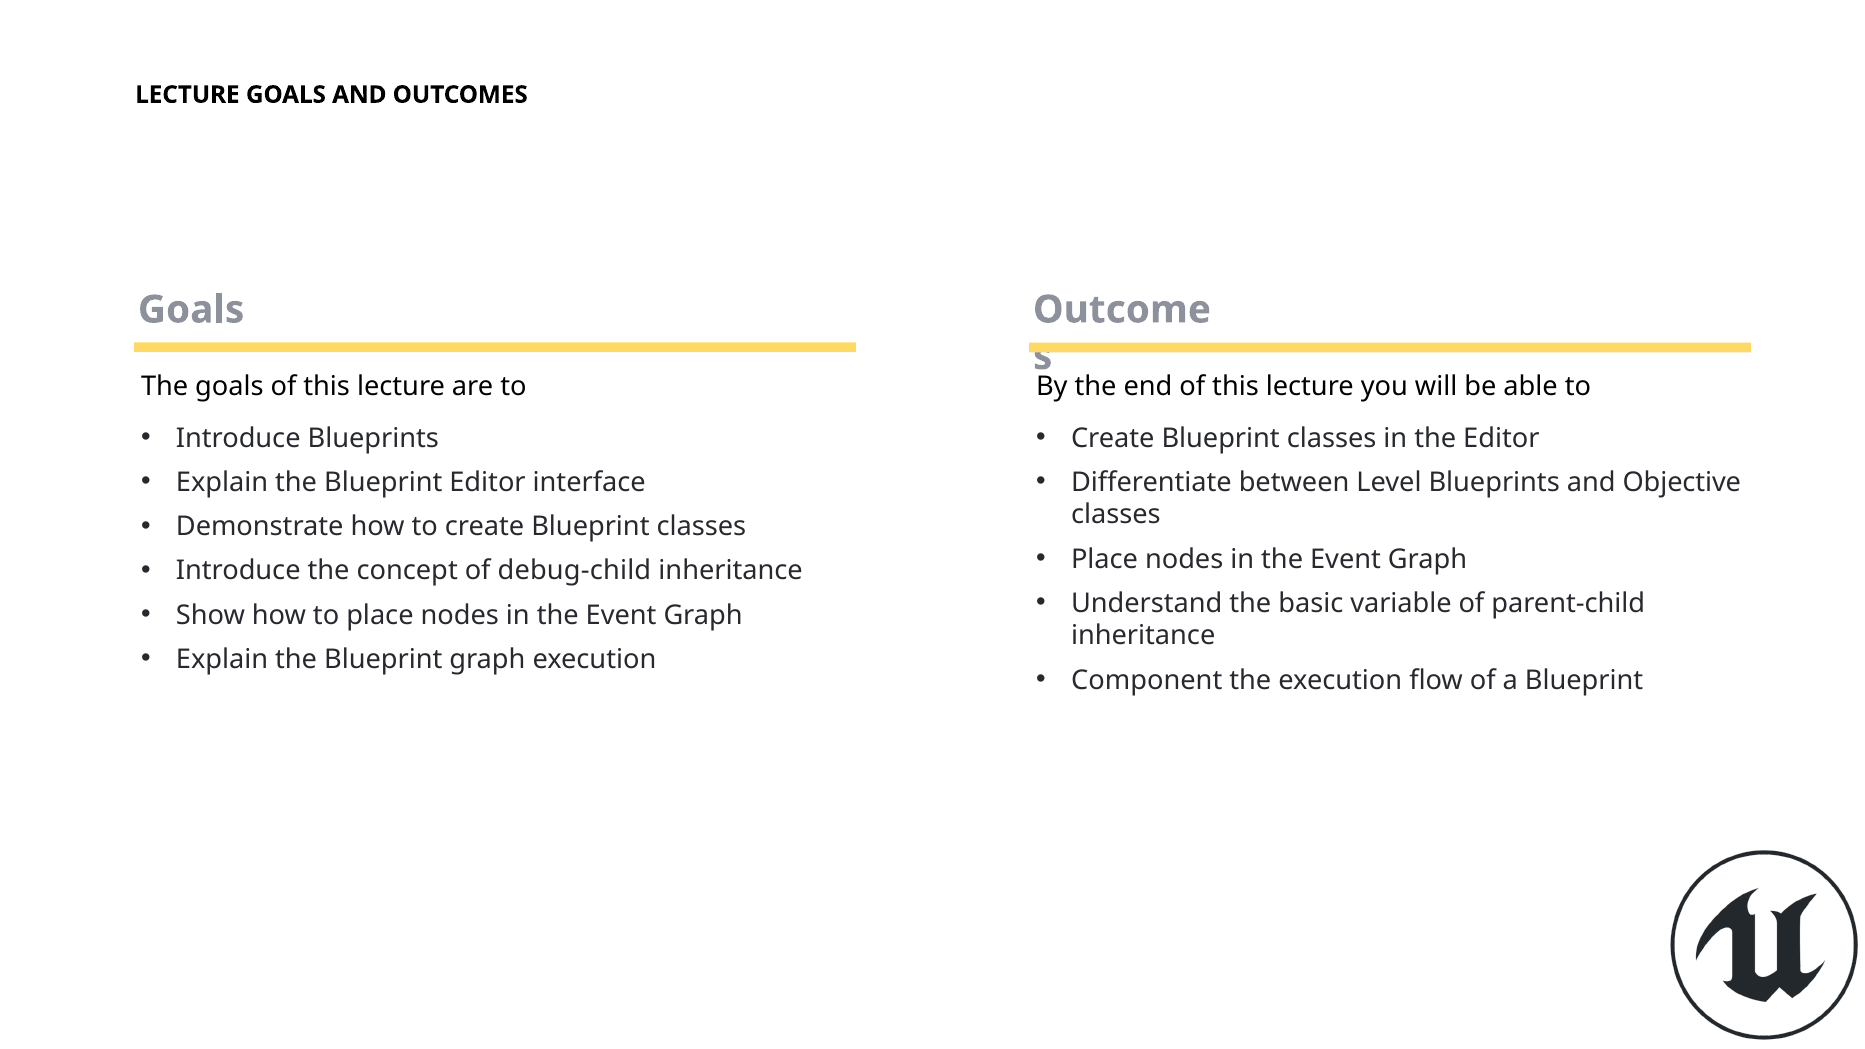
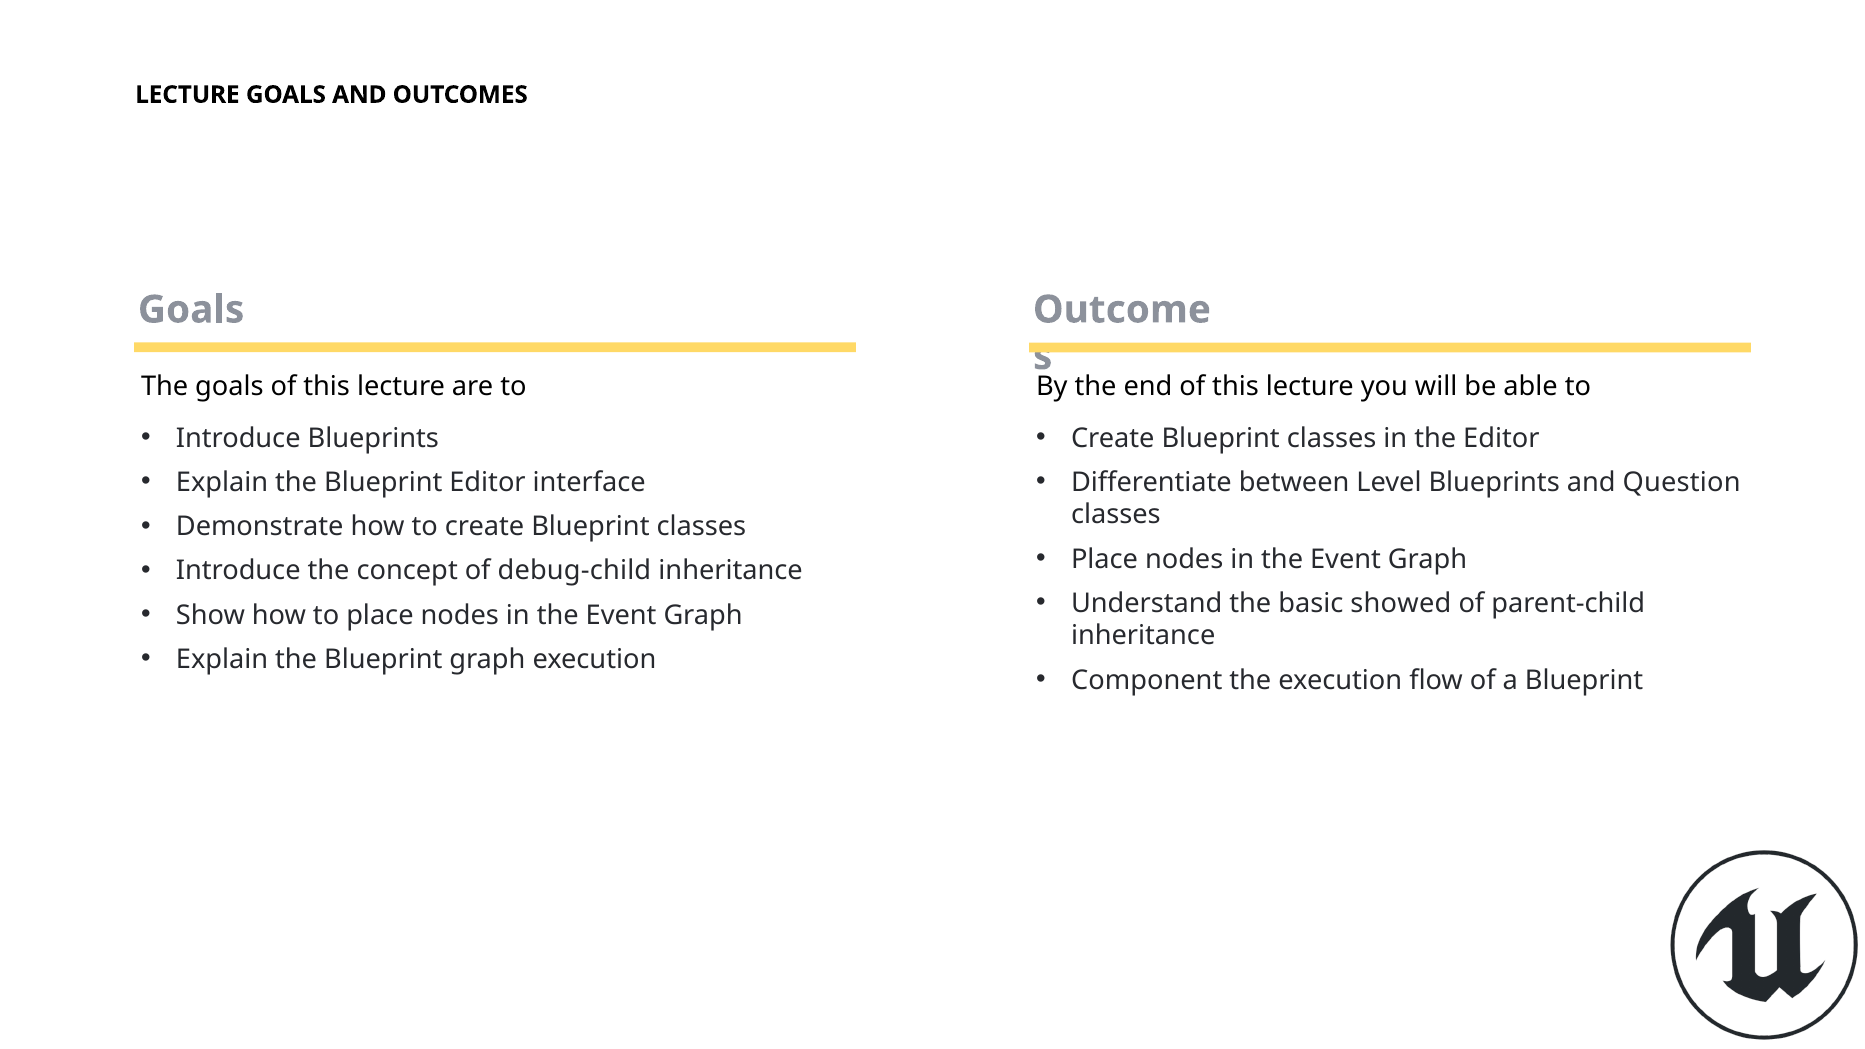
Objective: Objective -> Question (1682, 482)
variable: variable -> showed (1401, 603)
